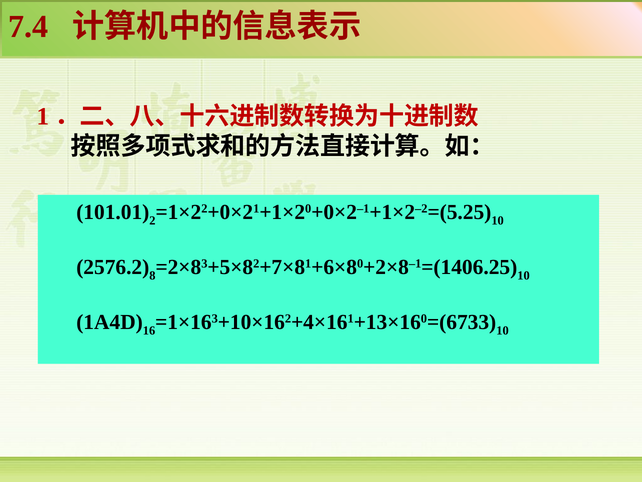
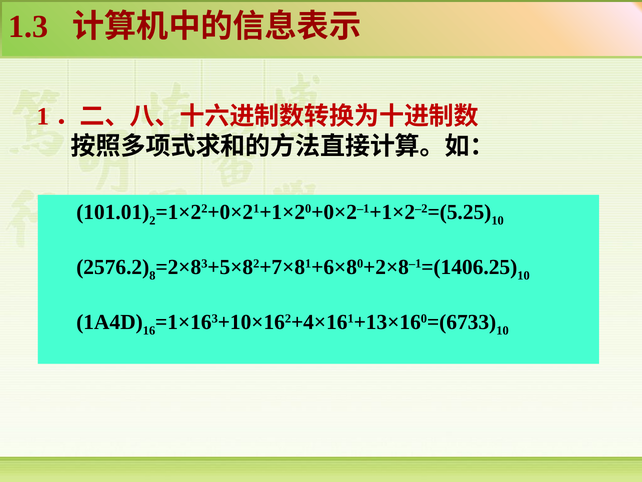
7.4: 7.4 -> 1.3 (28, 27)
